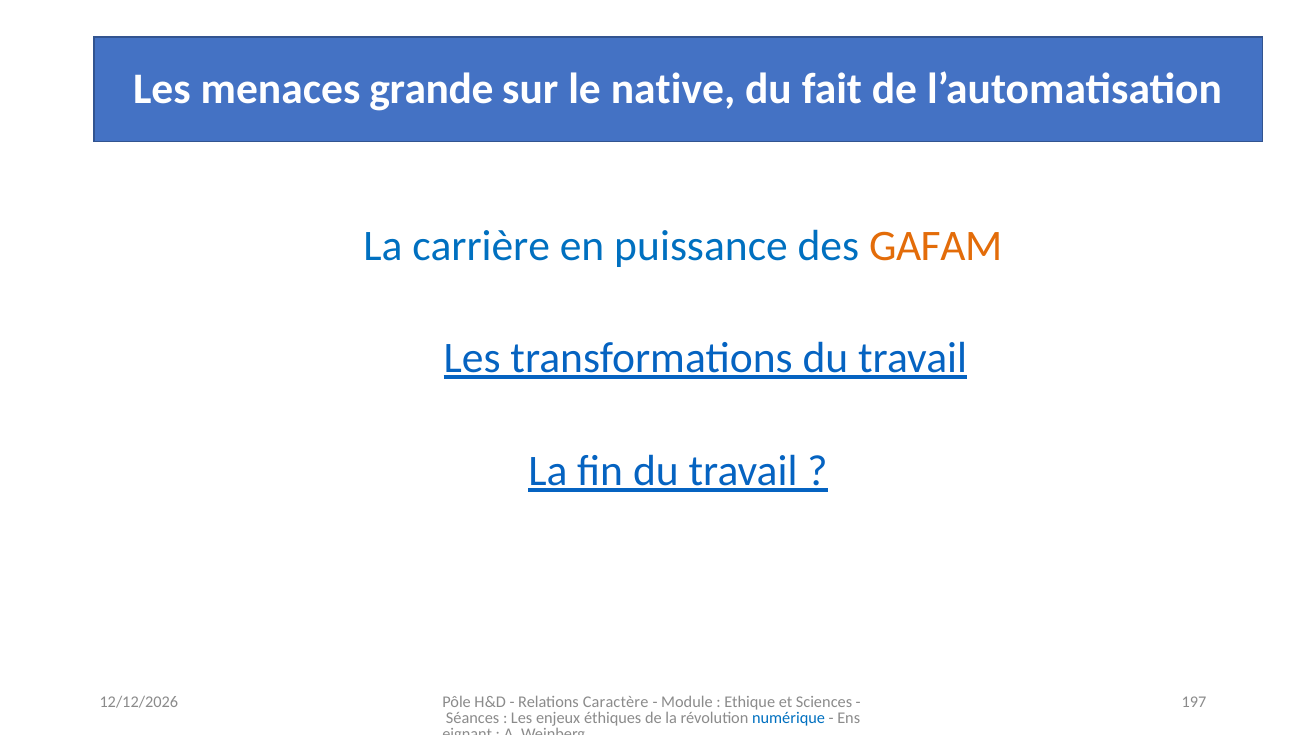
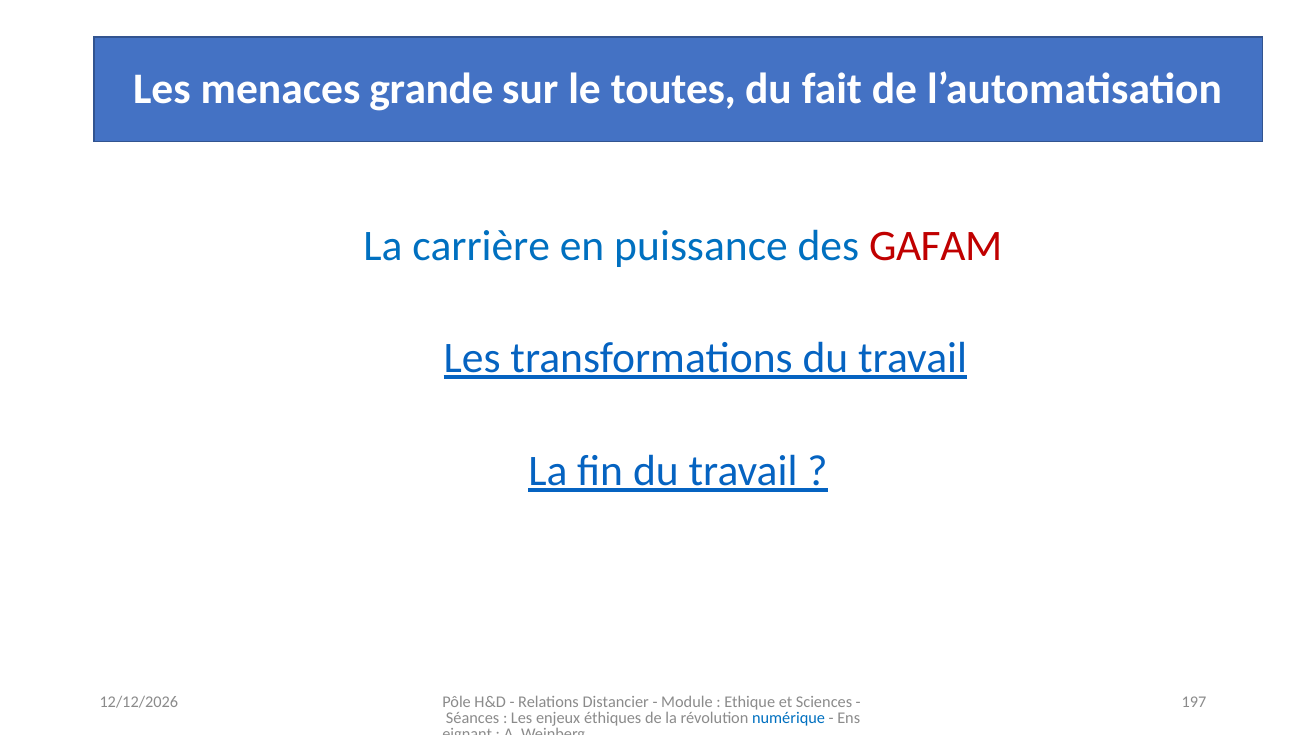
native: native -> toutes (673, 89)
GAFAM colour: orange -> red (936, 246)
Caractère: Caractère -> Distancier (616, 701)
